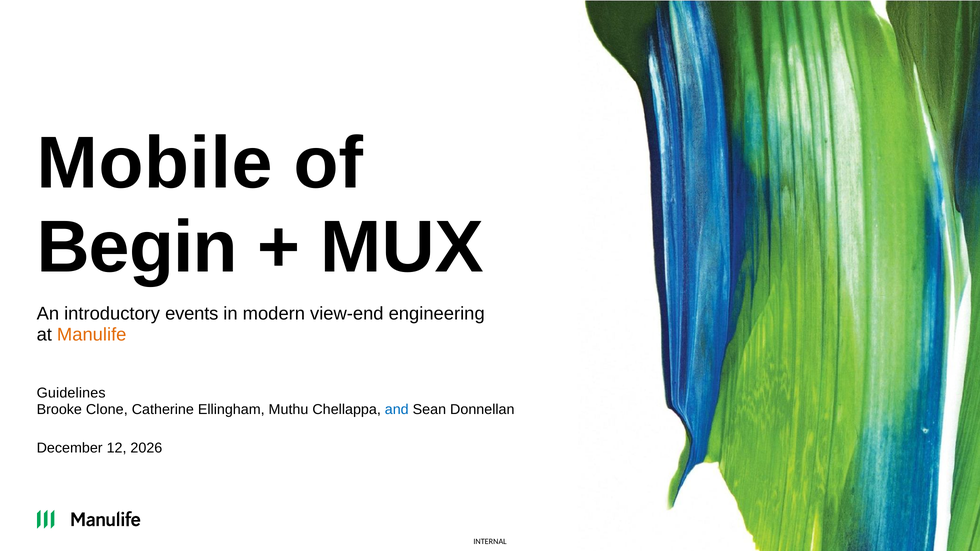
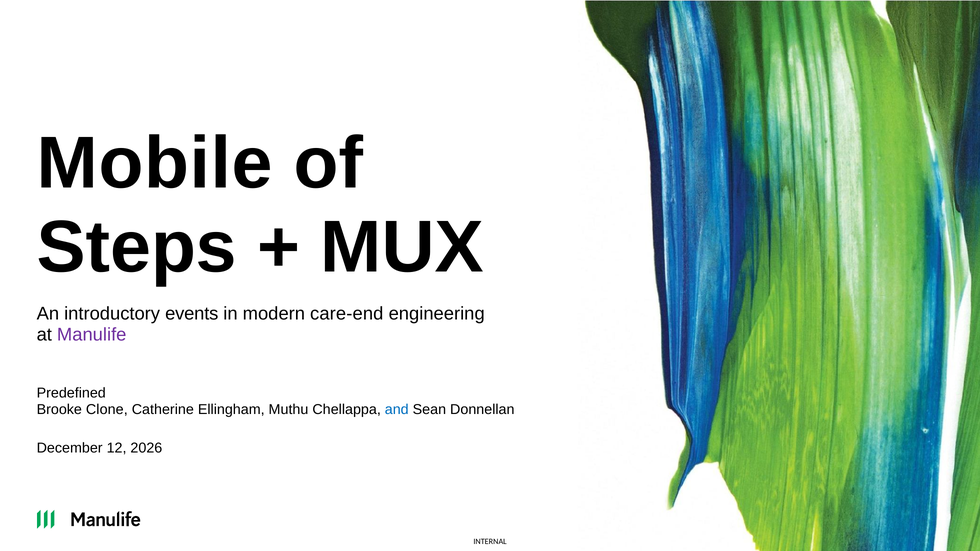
Begin: Begin -> Steps (137, 248)
view-end: view-end -> care-end (347, 314)
Manulife colour: orange -> purple (92, 335)
Guidelines: Guidelines -> Predefined (71, 394)
